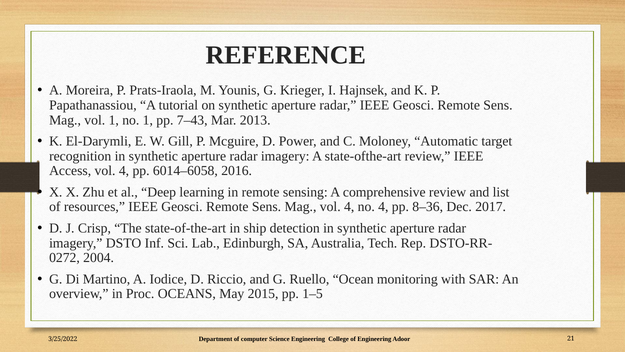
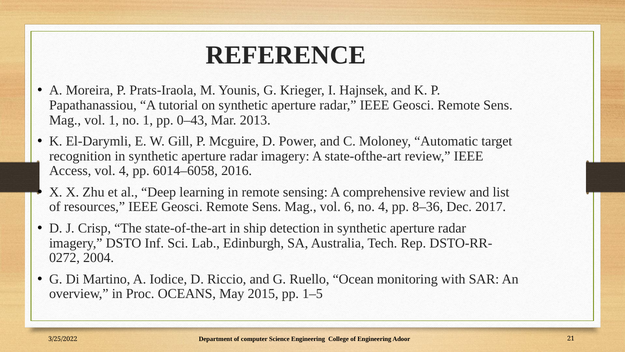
7–43: 7–43 -> 0–43 (192, 120)
Mag vol 4: 4 -> 6 (349, 207)
